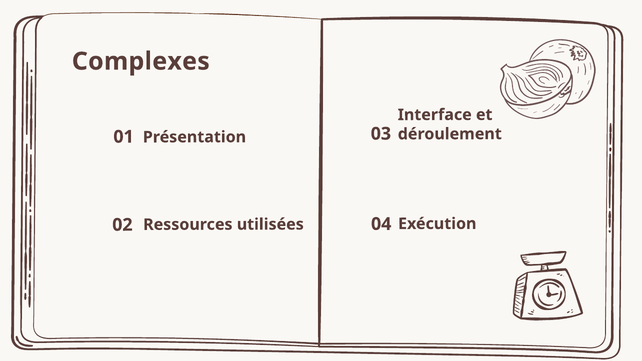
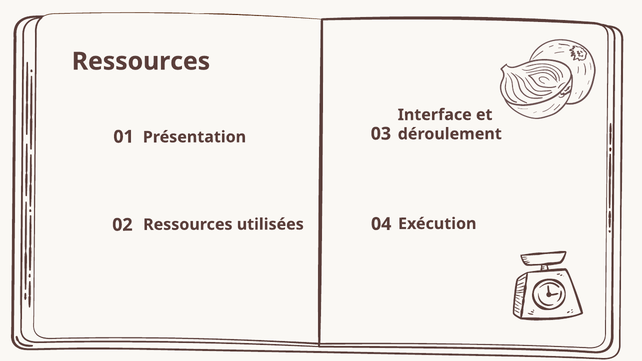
Complexes: Complexes -> Ressources (141, 61)
